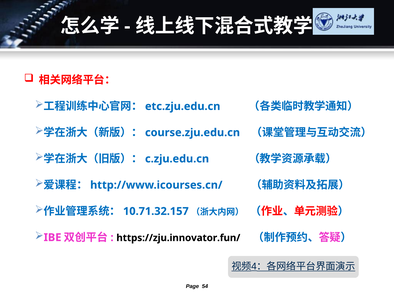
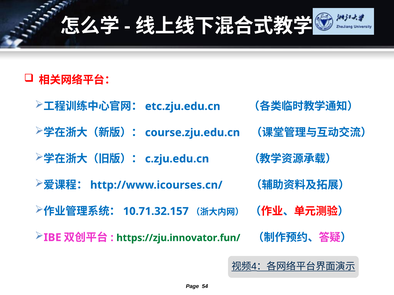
https://zju.innovator.fun/ colour: black -> green (178, 238)
